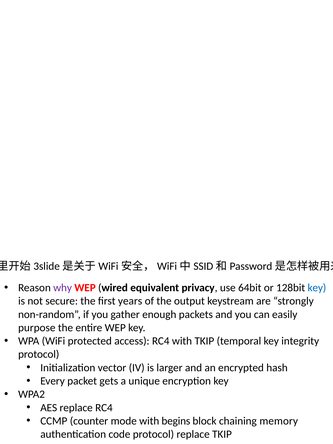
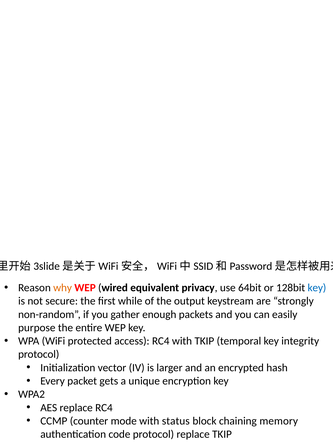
why colour: purple -> orange (63, 288)
years: years -> while (130, 301)
begins: begins -> status (176, 421)
